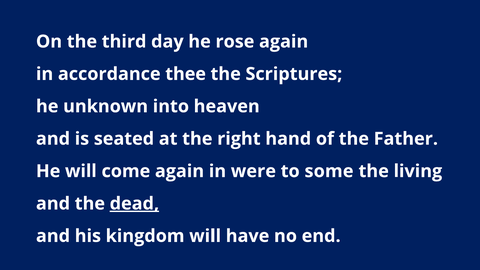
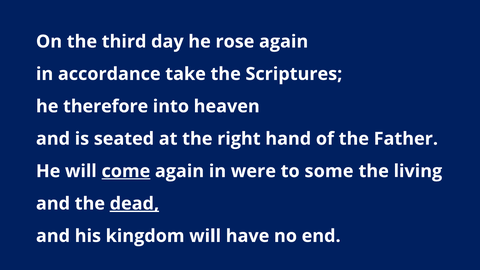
thee: thee -> take (186, 74)
unknown: unknown -> therefore (106, 106)
come underline: none -> present (126, 171)
